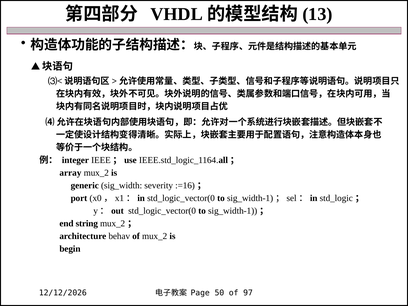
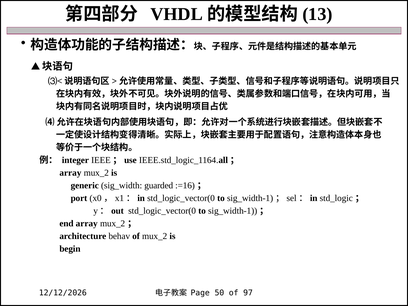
severity: severity -> guarded (159, 186)
end string: string -> array (87, 224)
